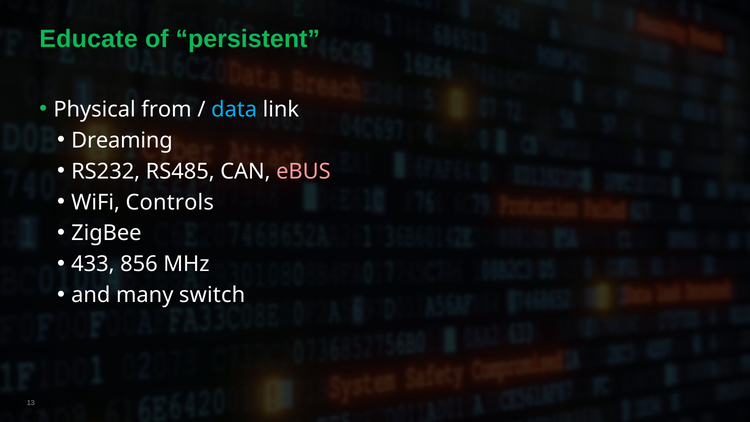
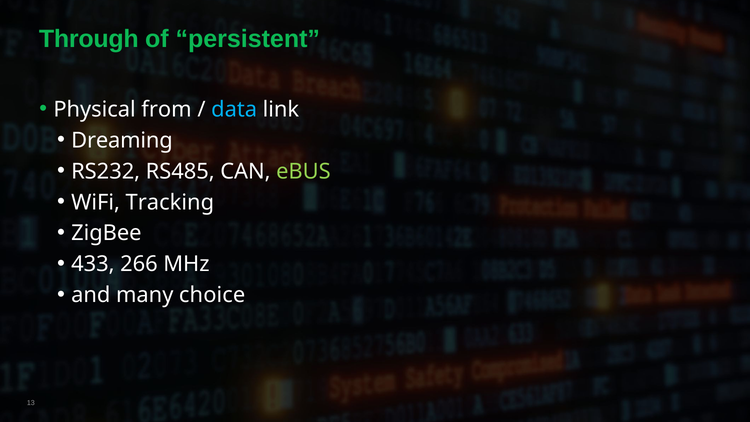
Educate: Educate -> Through (89, 39)
eBUS colour: pink -> light green (303, 171)
Controls: Controls -> Tracking (170, 202)
856: 856 -> 266 (139, 264)
switch: switch -> choice (212, 295)
